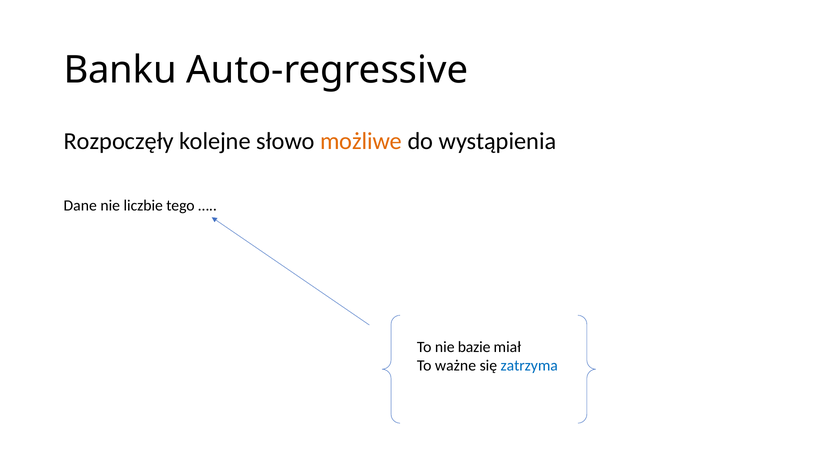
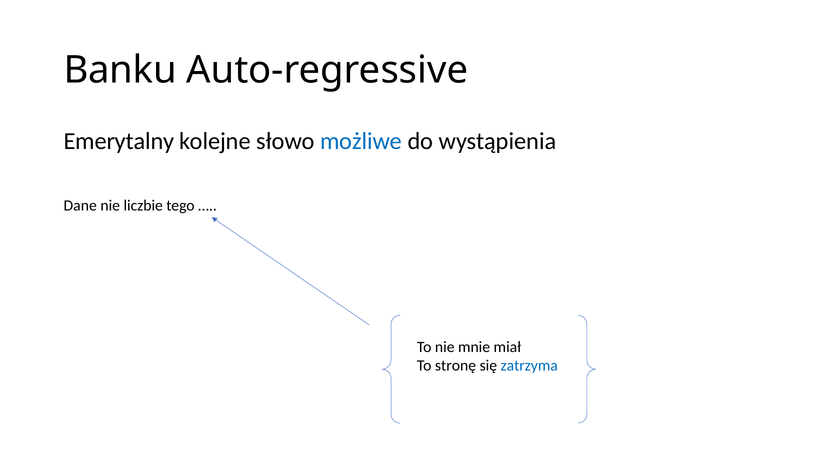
Rozpoczęły: Rozpoczęły -> Emerytalny (119, 141)
możliwe colour: orange -> blue (361, 141)
bazie: bazie -> mnie (474, 347)
ważne: ważne -> stronę (456, 365)
